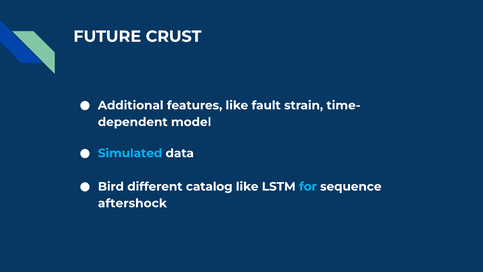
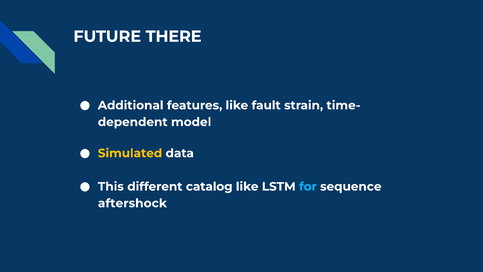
CRUST: CRUST -> THERE (174, 36)
Simulated colour: light blue -> yellow (130, 153)
Bird: Bird -> This (111, 186)
